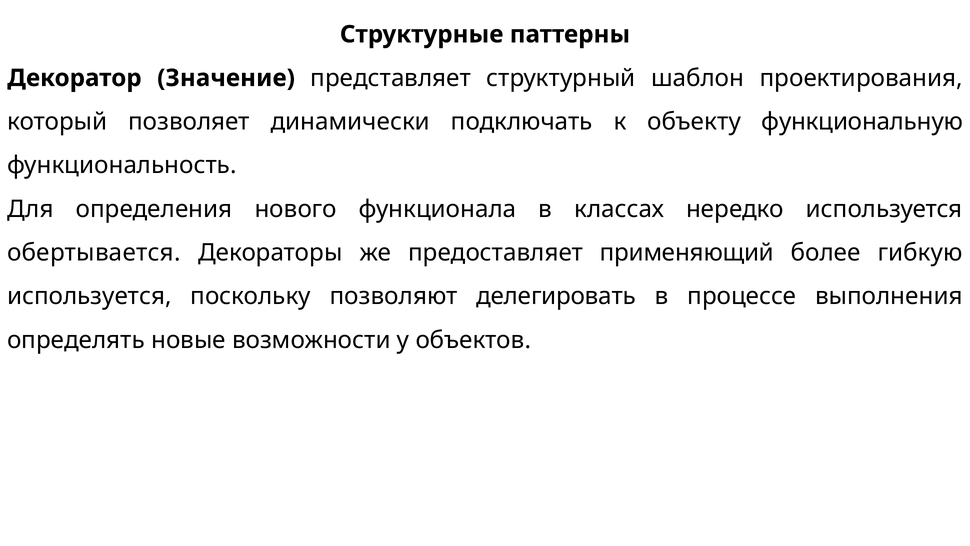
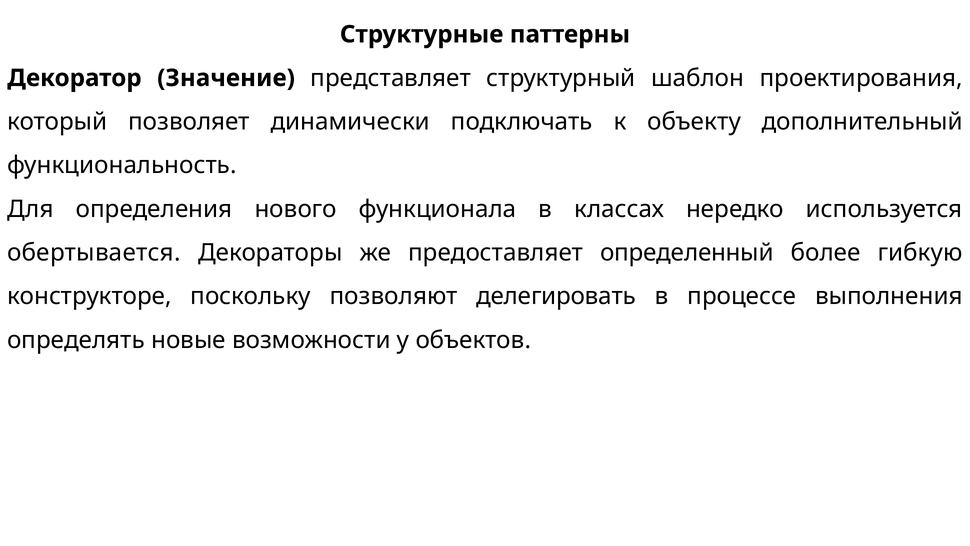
функциональную: функциональную -> дополнительный (862, 122)
применяющий: применяющий -> определенный (687, 253)
используется: используется -> конструкторе (89, 296)
